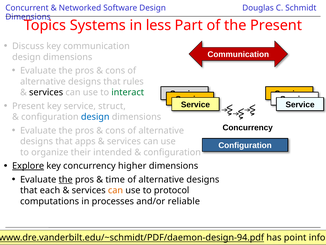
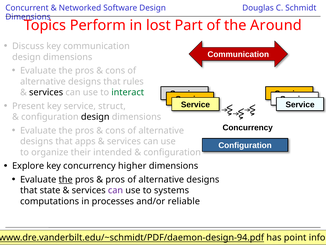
Systems: Systems -> Perform (98, 25)
less: less -> lost (158, 25)
the Present: Present -> Around (276, 25)
design colour: blue -> black (95, 117)
Explore underline: present -> none (28, 166)
time: time -> pros (115, 179)
each: each -> state (50, 190)
can colour: orange -> purple (115, 190)
protocol: protocol -> systems (172, 190)
